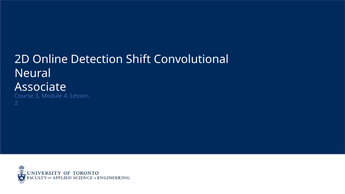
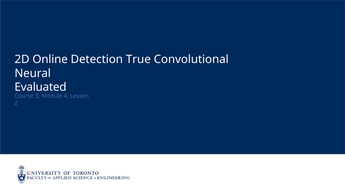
Shift: Shift -> True (138, 59)
Associate: Associate -> Evaluated (40, 87)
